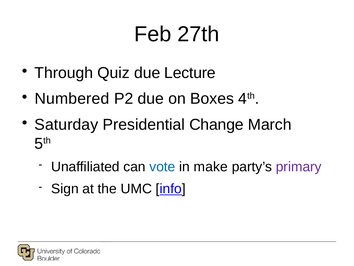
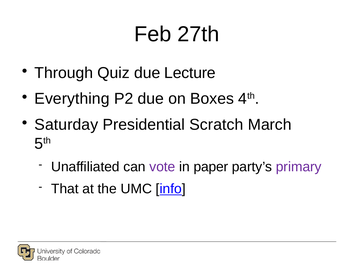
Numbered: Numbered -> Everything (72, 99)
Change: Change -> Scratch (216, 124)
vote colour: blue -> purple (162, 166)
make: make -> paper (211, 166)
Sign: Sign -> That (65, 188)
